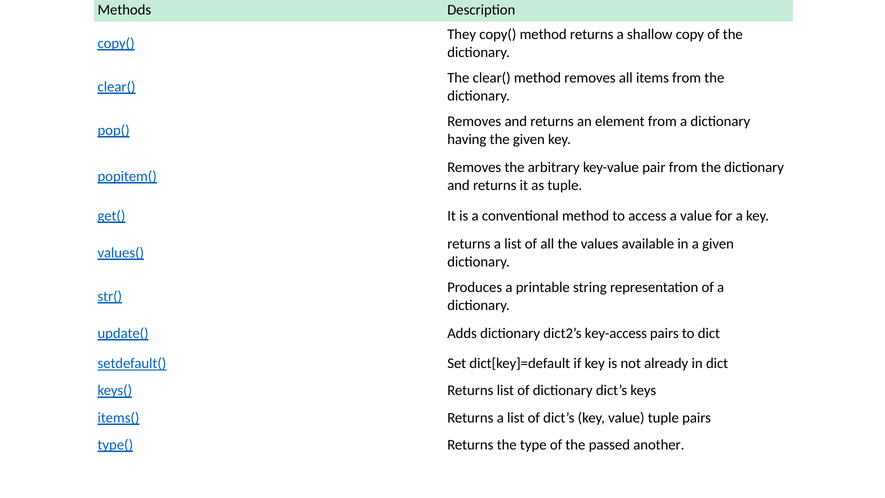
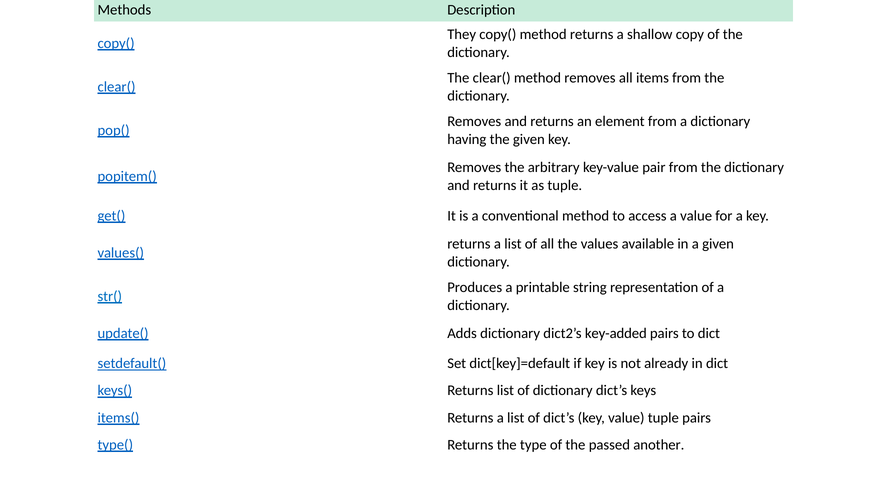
key-access: key-access -> key-added (616, 333)
